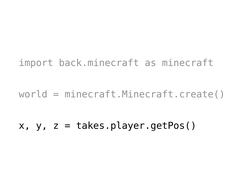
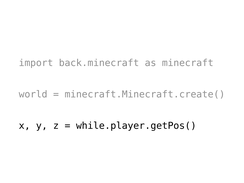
takes.player.getPos(: takes.player.getPos( -> while.player.getPos( (136, 126)
